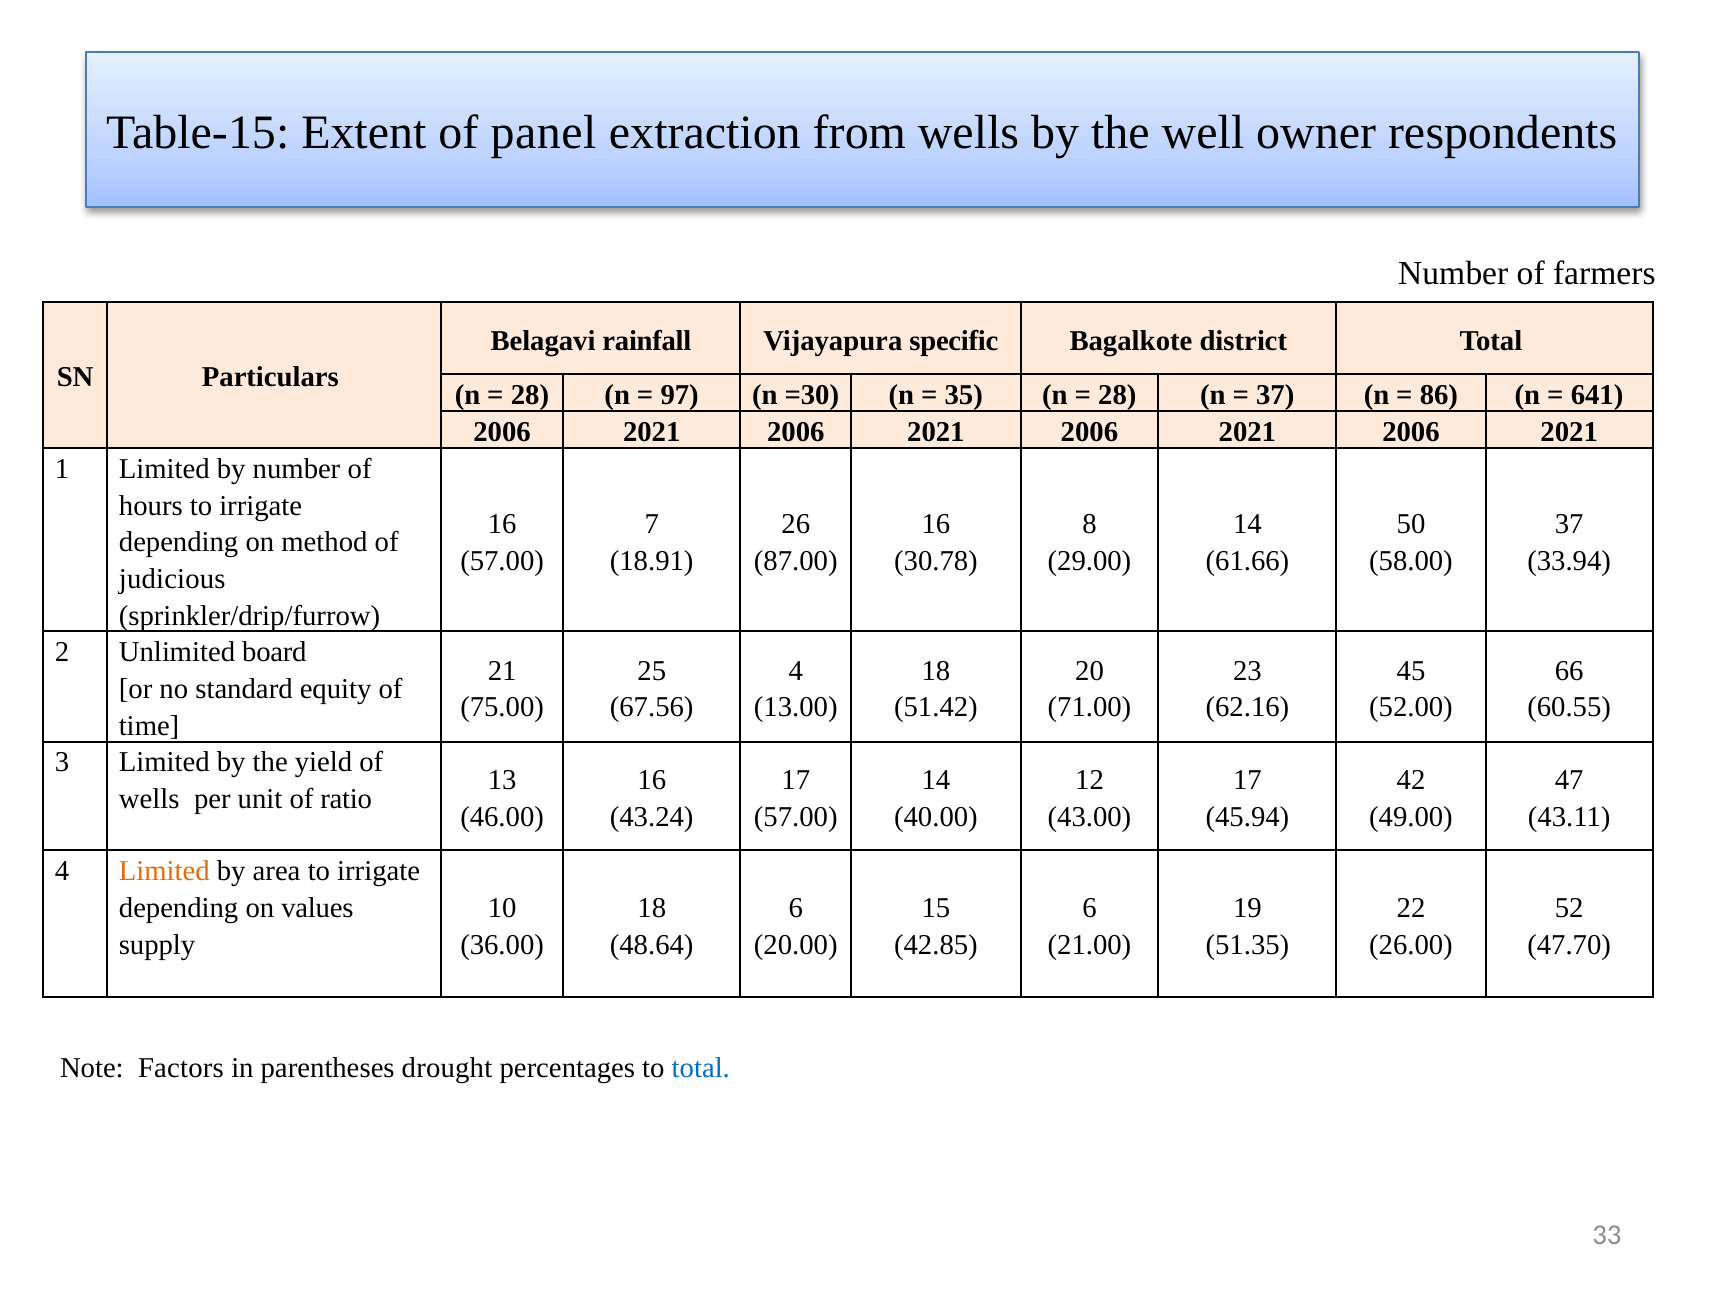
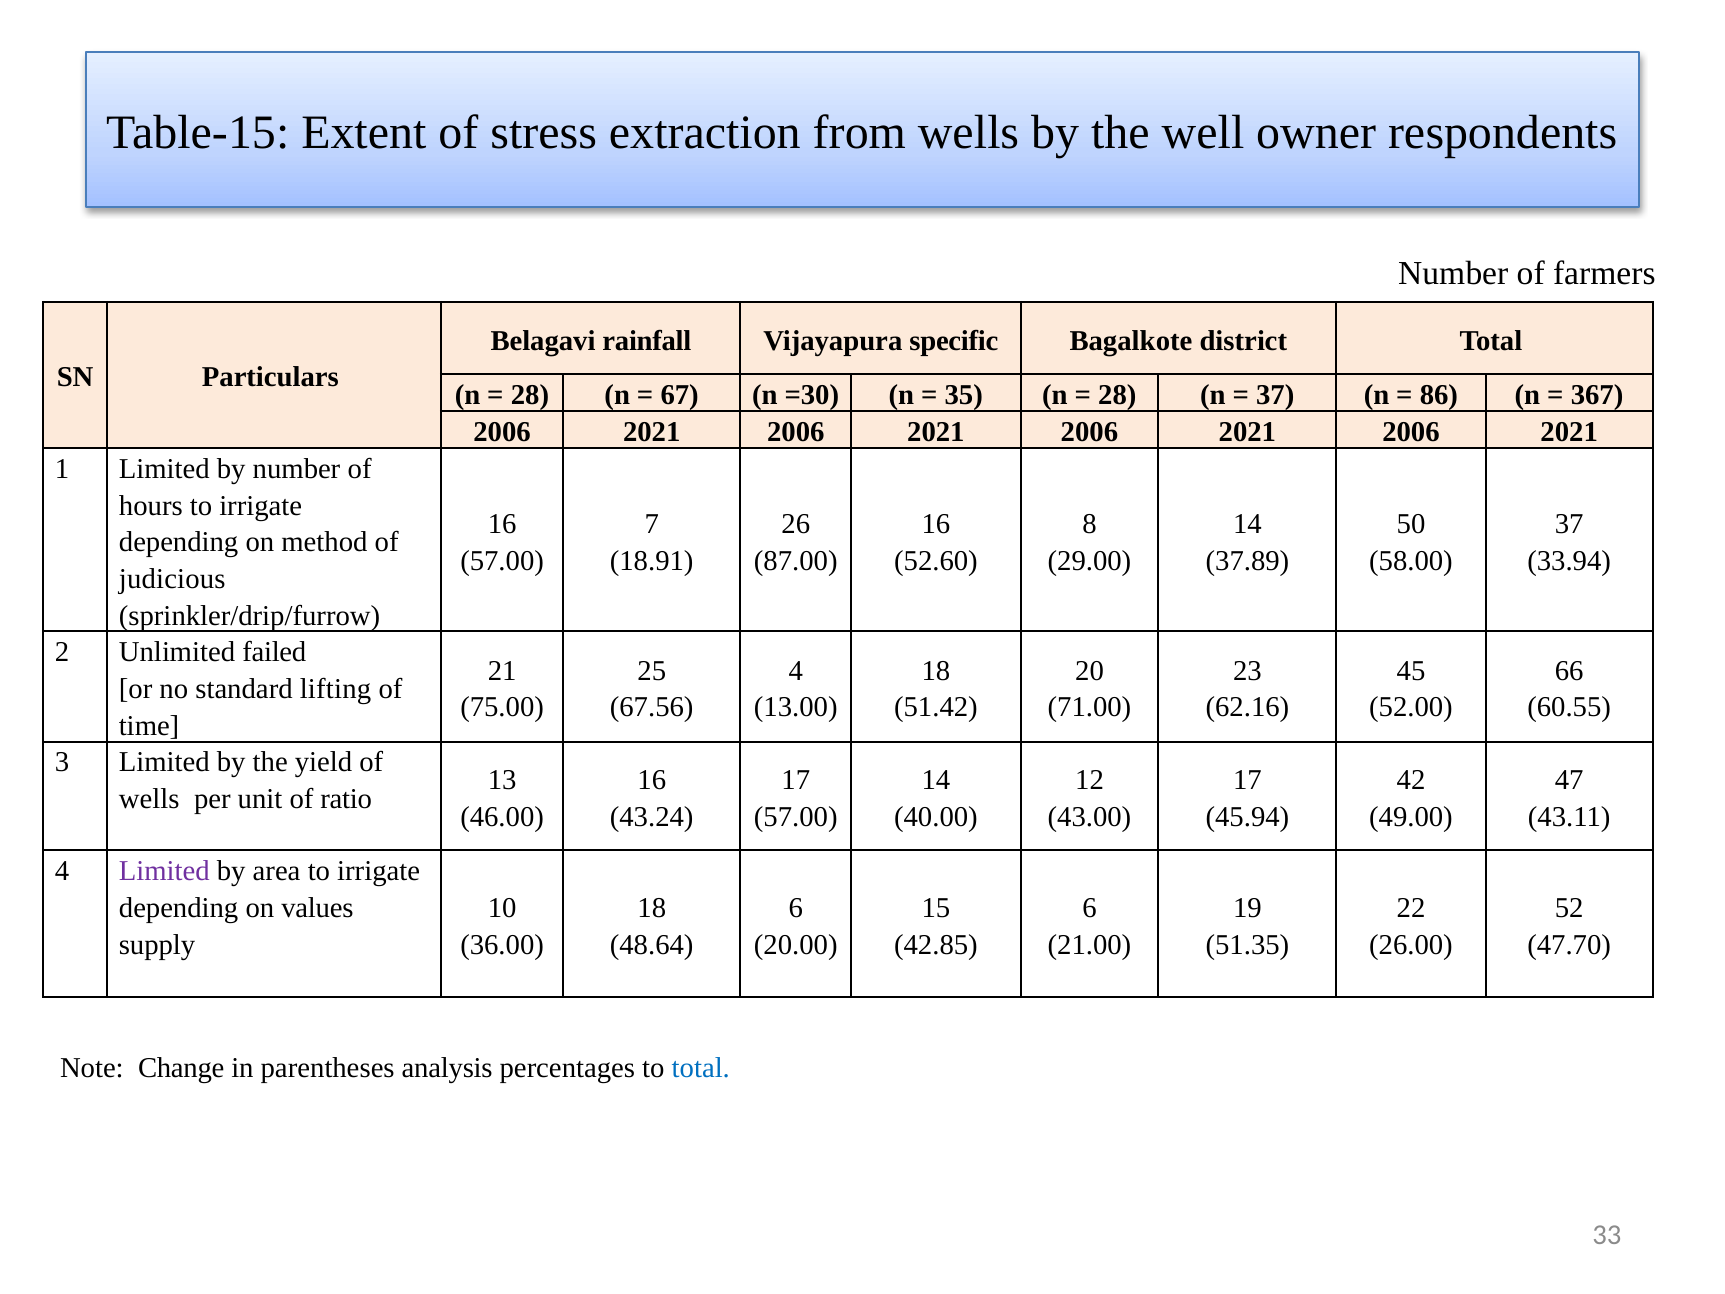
panel: panel -> stress (544, 133)
97: 97 -> 67 (680, 395)
641: 641 -> 367 (1597, 395)
30.78: 30.78 -> 52.60 (936, 560)
61.66: 61.66 -> 37.89 (1247, 560)
board: board -> failed (274, 652)
equity: equity -> lifting (336, 689)
Limited colour: orange -> purple (164, 871)
Factors: Factors -> Change (181, 1068)
drought: drought -> analysis (447, 1068)
